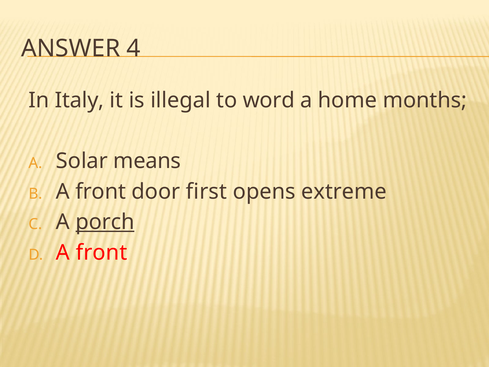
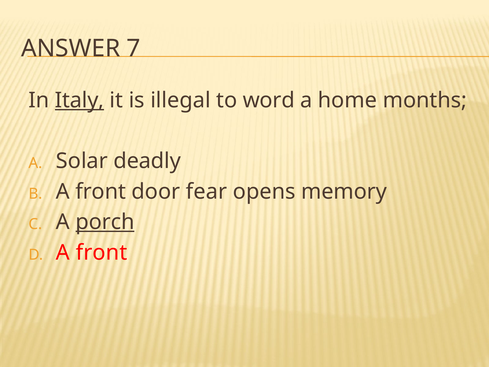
4: 4 -> 7 (134, 49)
Italy underline: none -> present (79, 100)
means: means -> deadly (147, 161)
first: first -> fear (207, 191)
extreme: extreme -> memory (344, 191)
